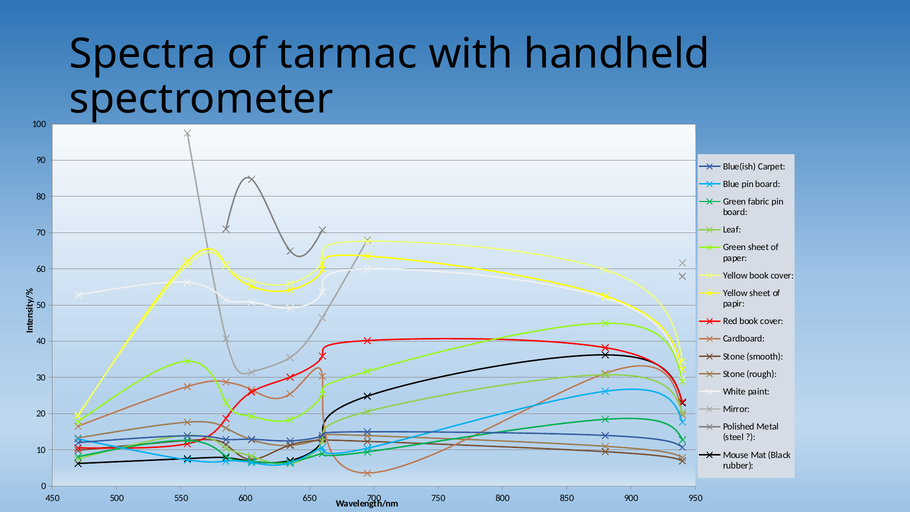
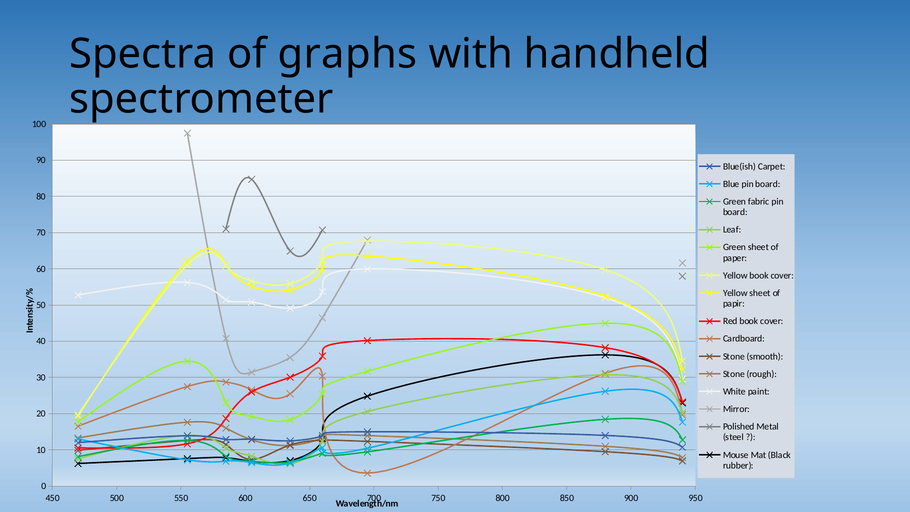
tarmac: tarmac -> graphs (347, 54)
